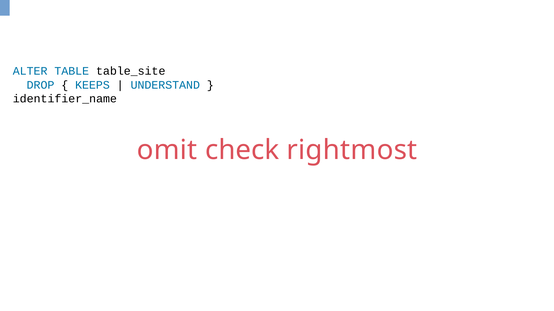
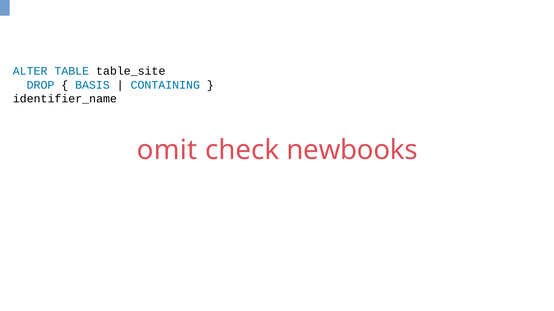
KEEPS: KEEPS -> BASIS (92, 85)
UNDERSTAND: UNDERSTAND -> CONTAINING (165, 85)
rightmost: rightmost -> newbooks (352, 150)
